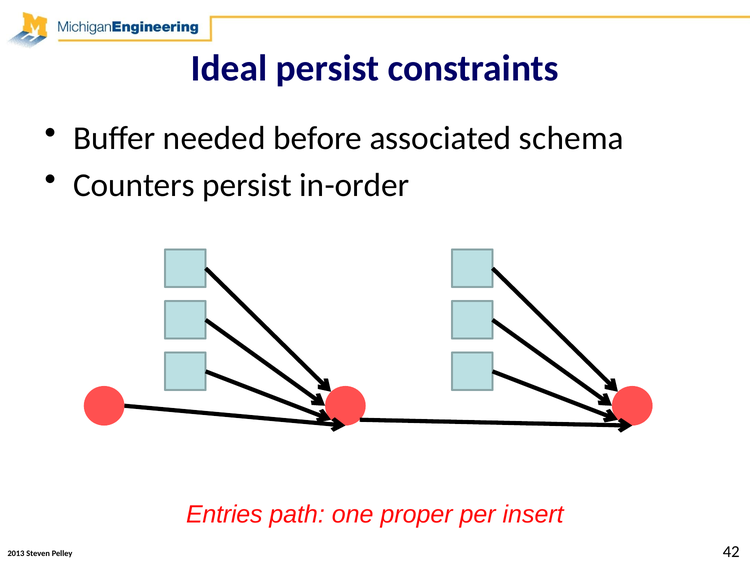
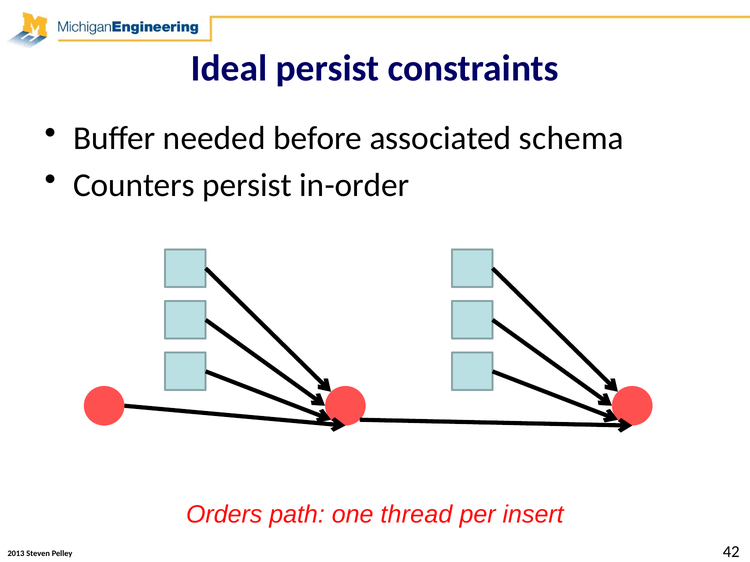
Entries: Entries -> Orders (224, 515)
proper: proper -> thread (416, 515)
